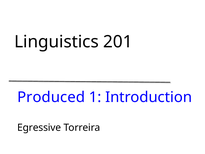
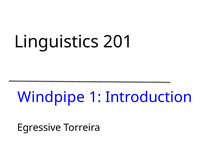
Produced: Produced -> Windpipe (51, 97)
